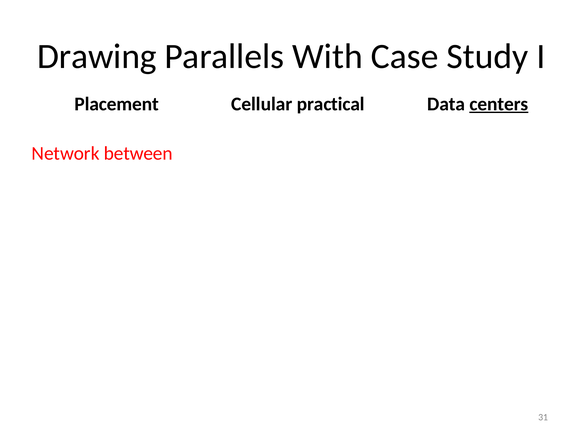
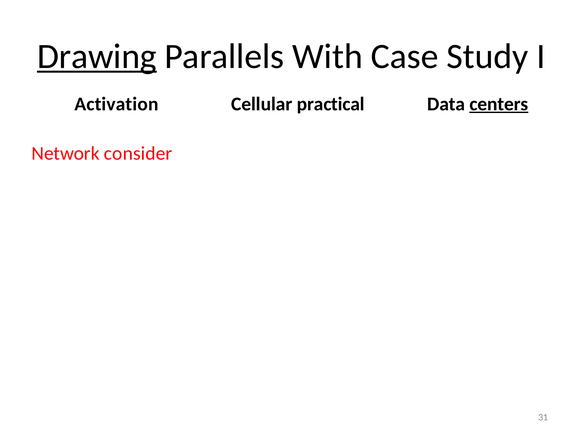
Drawing underline: none -> present (97, 56)
Placement: Placement -> Activation (117, 104)
between: between -> consider (138, 153)
